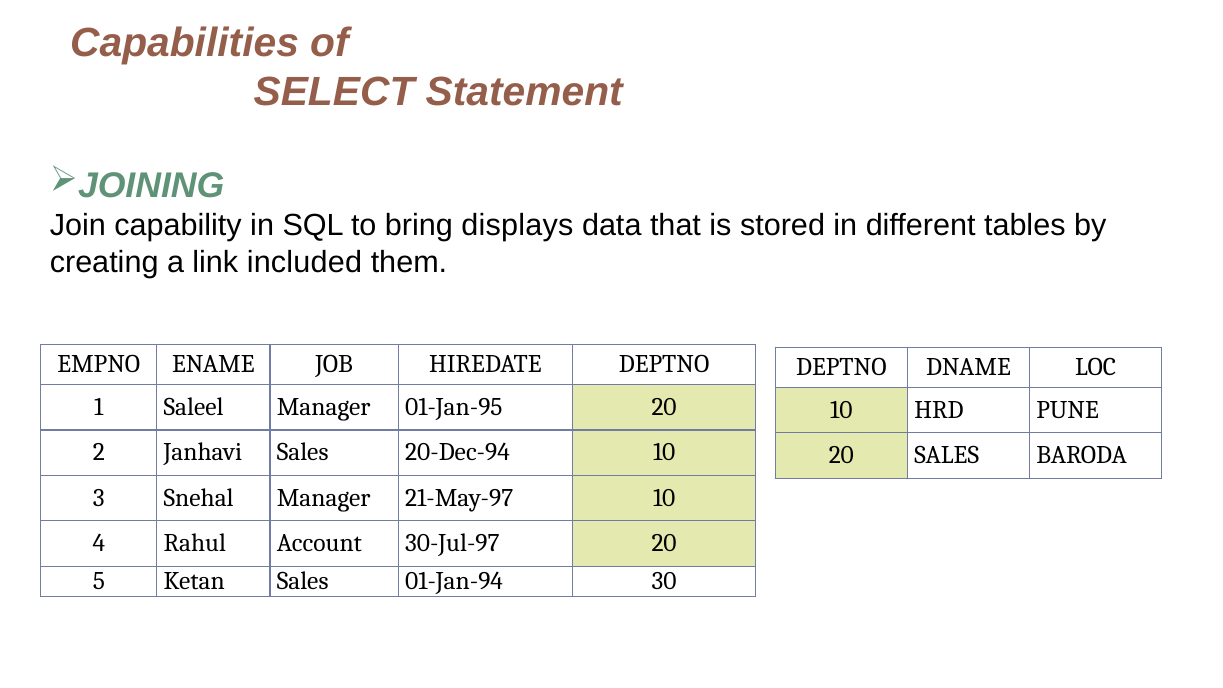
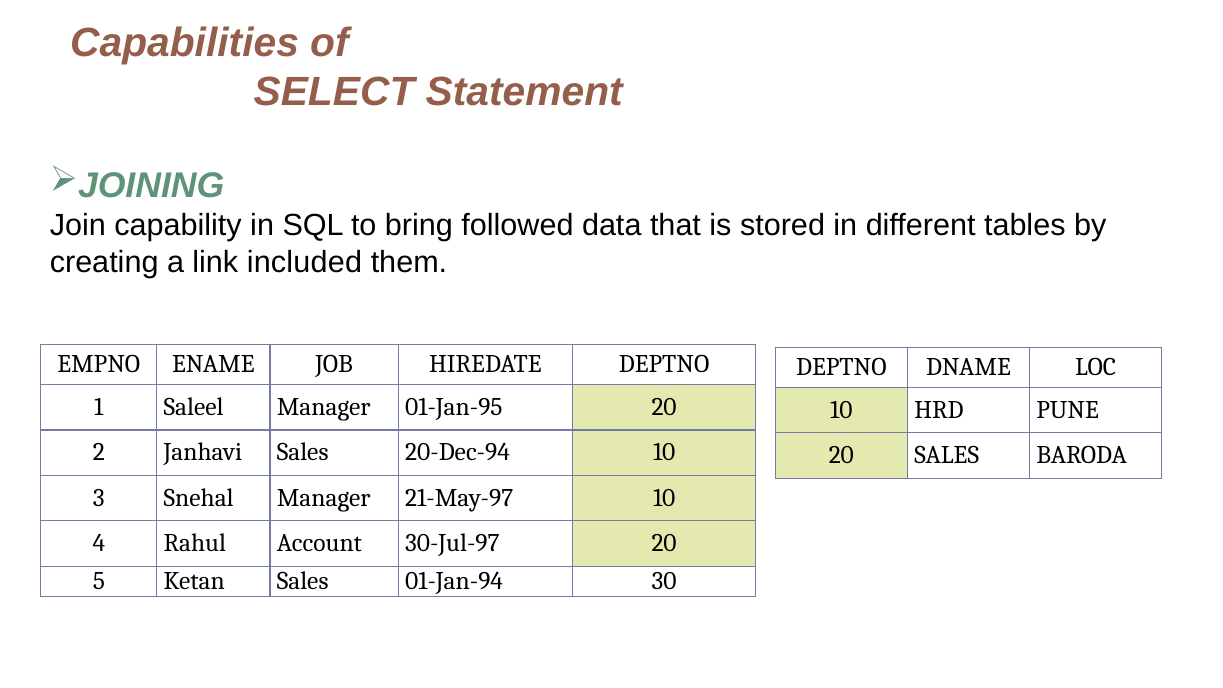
displays: displays -> followed (518, 225)
